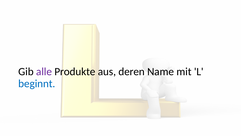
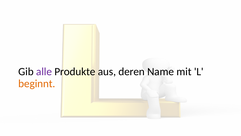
beginnt colour: blue -> orange (37, 83)
